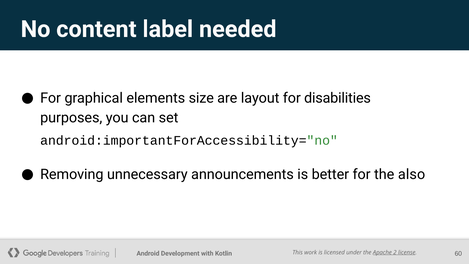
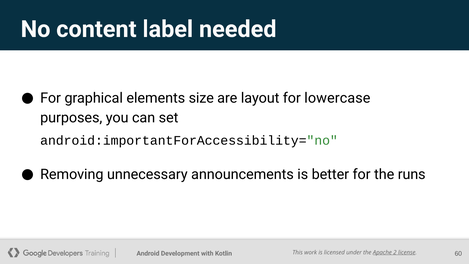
disabilities: disabilities -> lowercase (337, 98)
also: also -> runs (412, 174)
